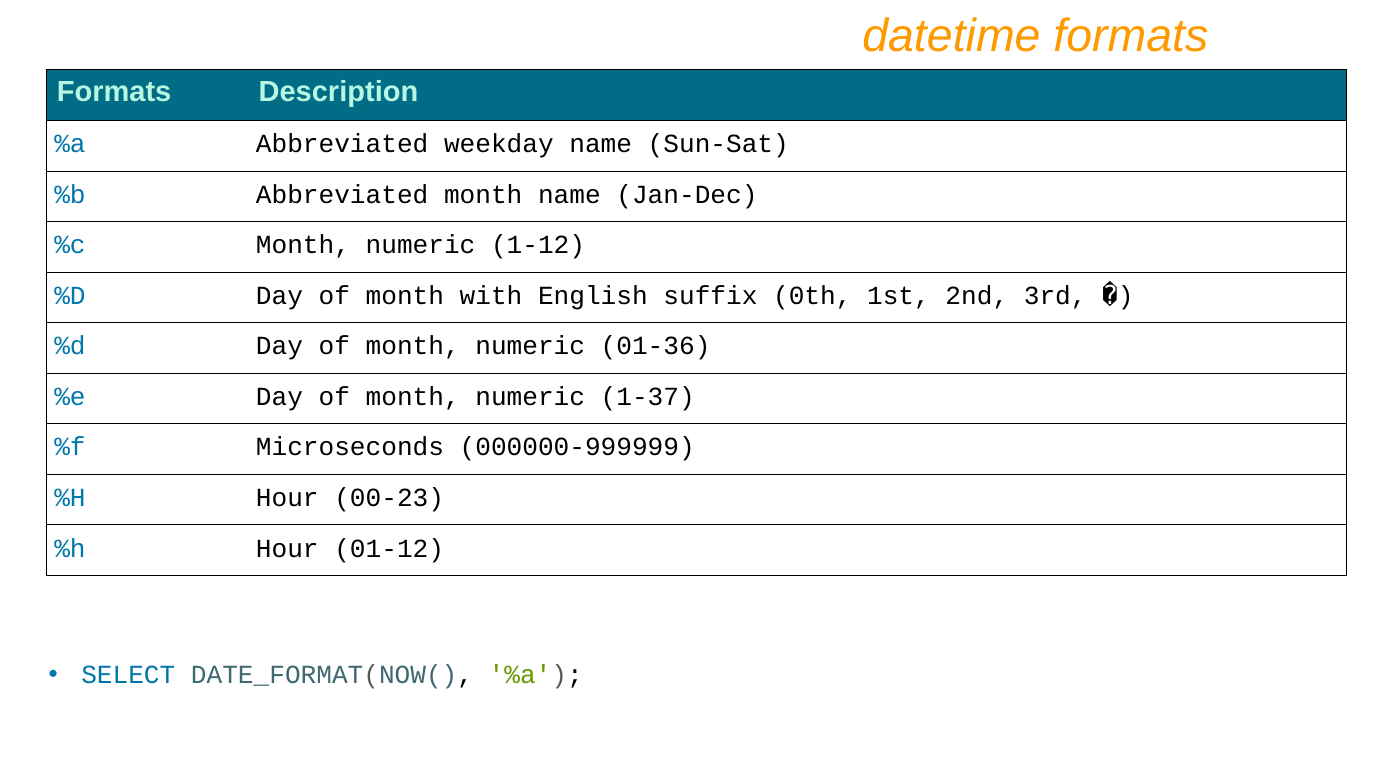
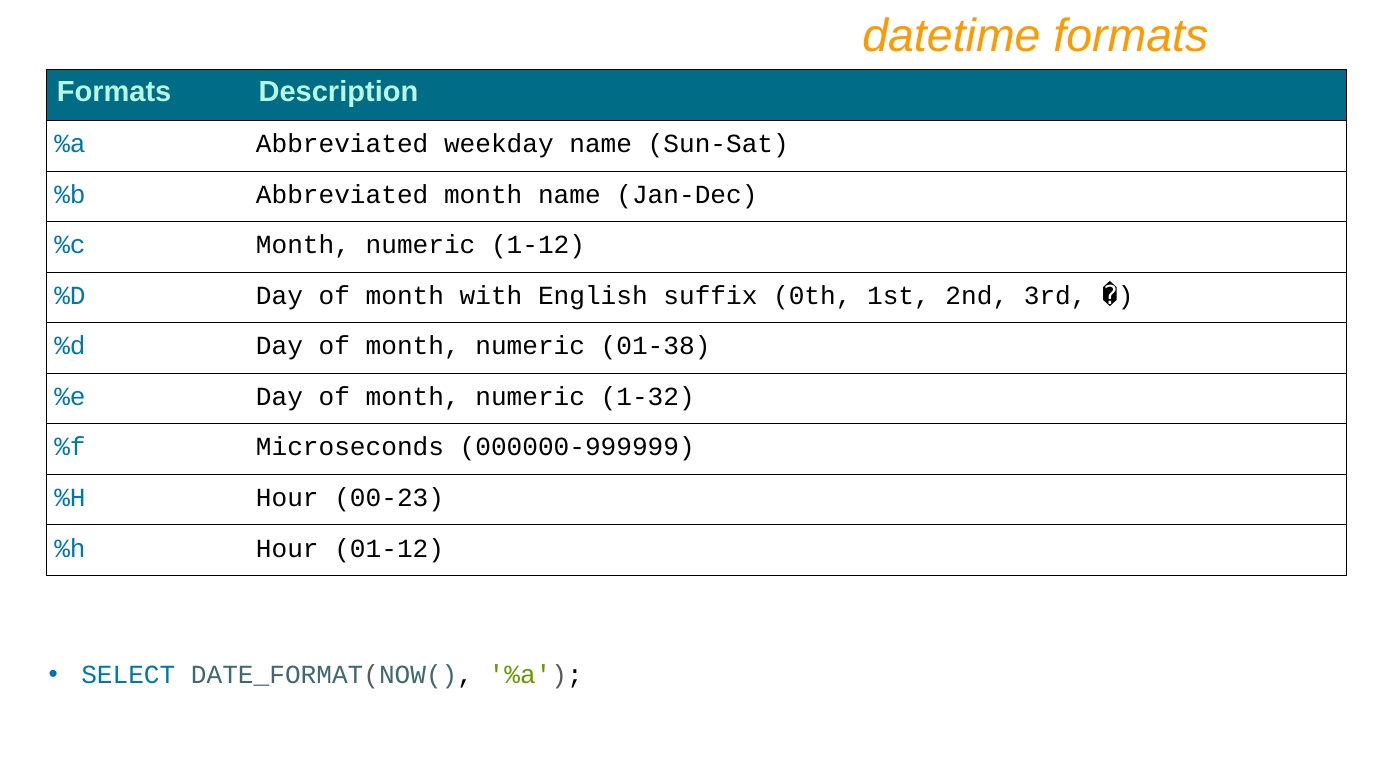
01-36: 01-36 -> 01-38 (656, 346)
1-37: 1-37 -> 1-32 (648, 397)
